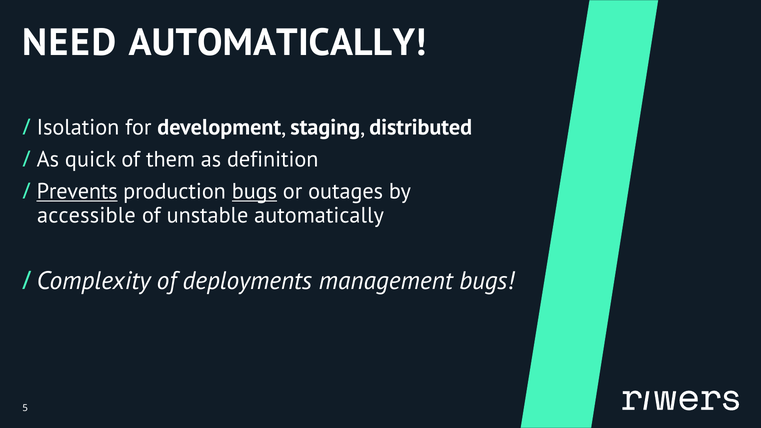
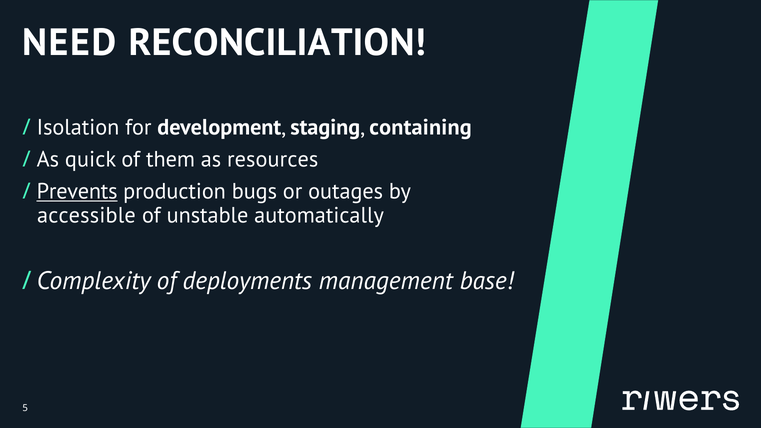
NEED AUTOMATICALLY: AUTOMATICALLY -> RECONCILIATION (277, 43)
distributed: distributed -> containing (421, 128)
definition: definition -> resources (273, 159)
bugs underline: present -> none (254, 191)
management bugs: bugs -> base (487, 281)
